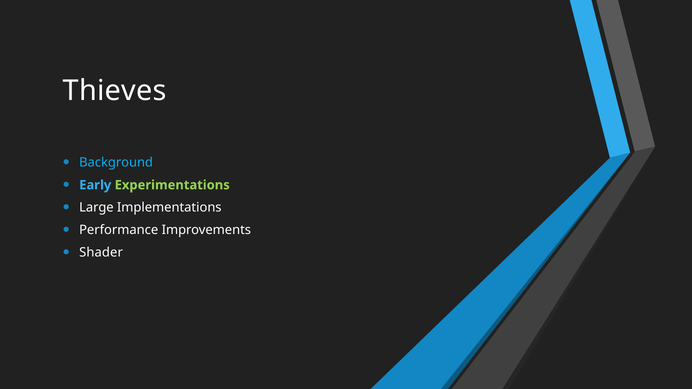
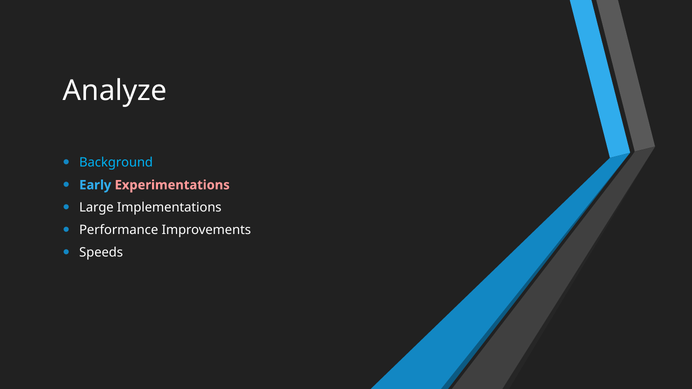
Thieves: Thieves -> Analyze (115, 91)
Experimentations colour: light green -> pink (172, 185)
Shader: Shader -> Speeds (101, 253)
